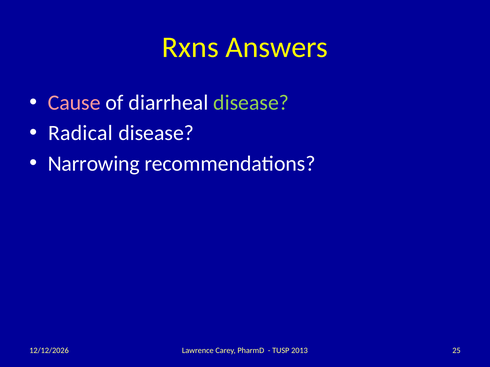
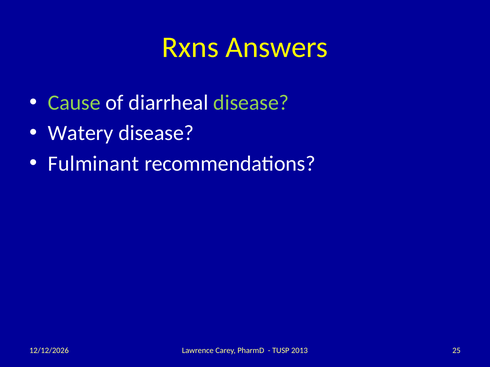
Cause colour: pink -> light green (74, 103)
Radical: Radical -> Watery (81, 133)
Narrowing: Narrowing -> Fulminant (94, 164)
